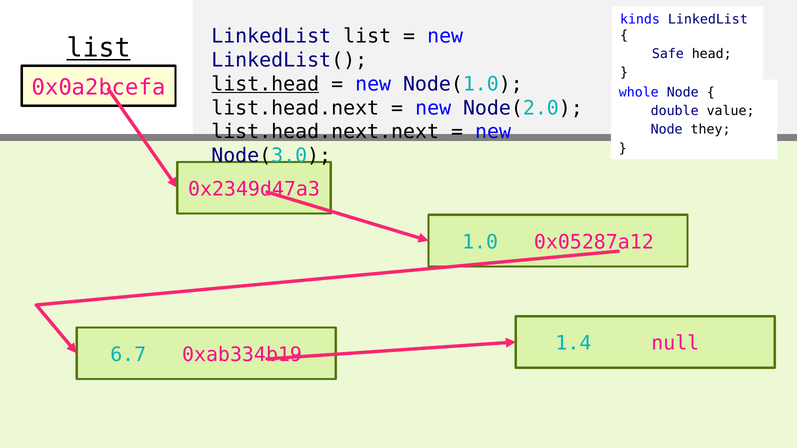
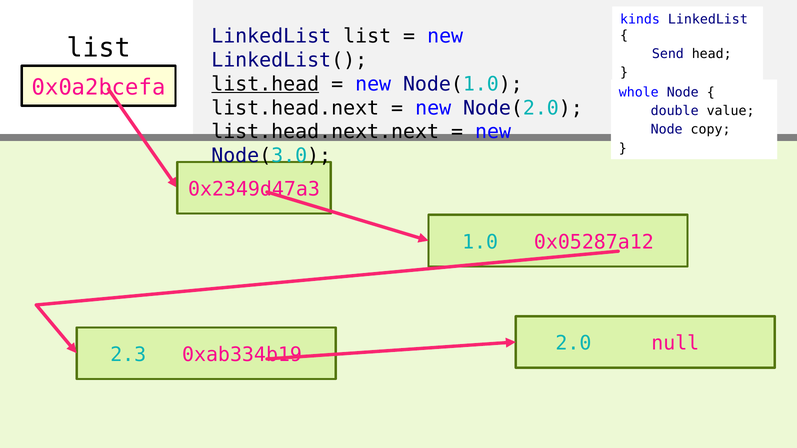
list underline: present -> none (99, 48)
Safe: Safe -> Send (668, 54)
they: they -> copy (711, 130)
1.4: 1.4 -> 2.0 (573, 344)
6.7: 6.7 -> 2.3 (128, 355)
